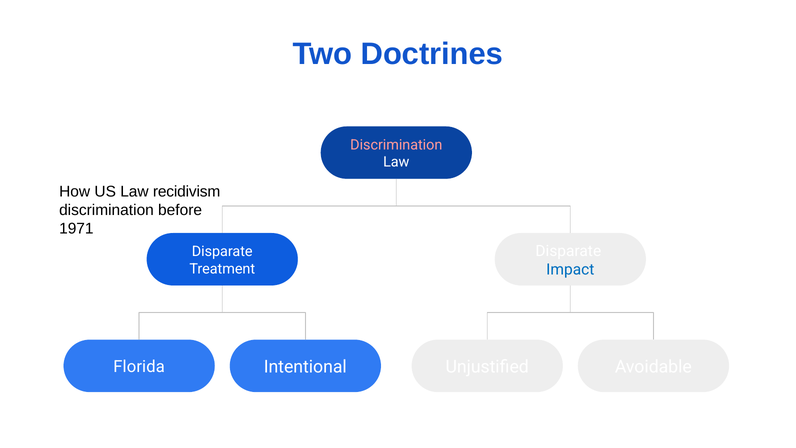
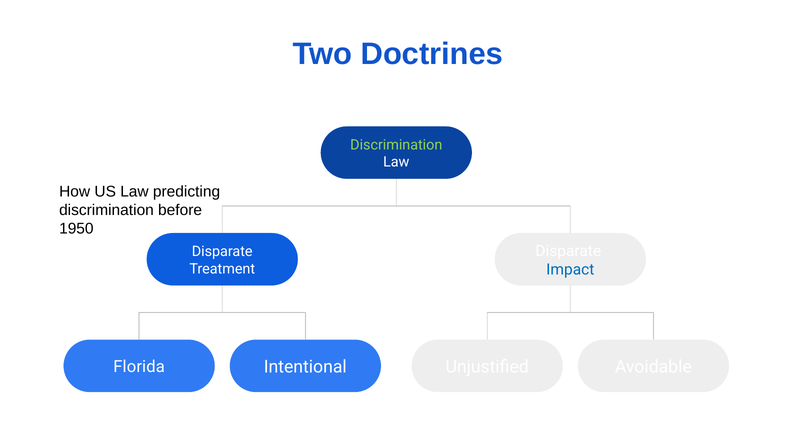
Discrimination colour: pink -> light green (396, 145)
recidivism: recidivism -> predicting (187, 191)
1971: 1971 -> 1950 (76, 229)
